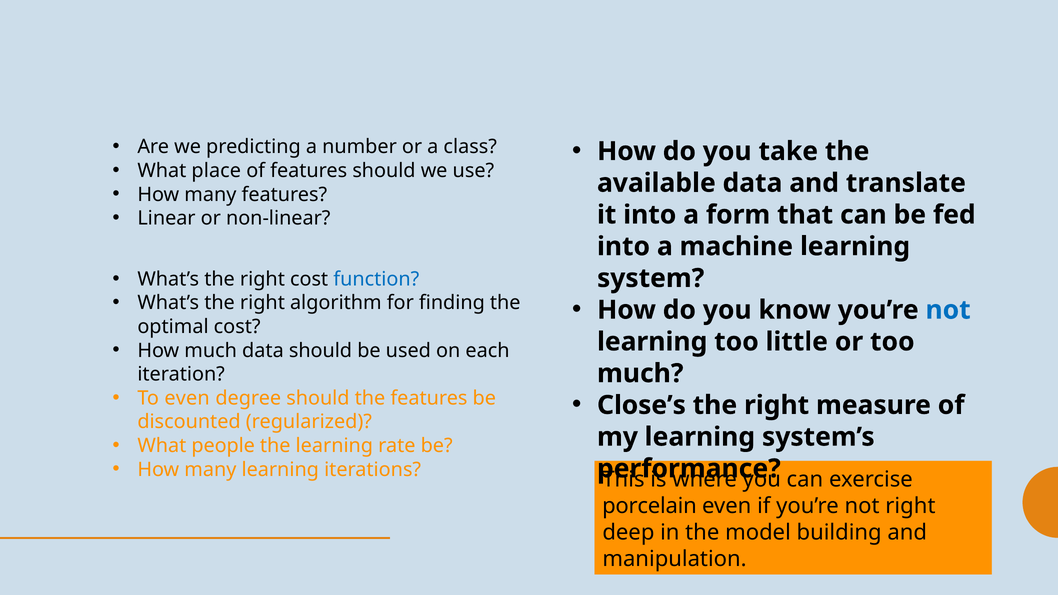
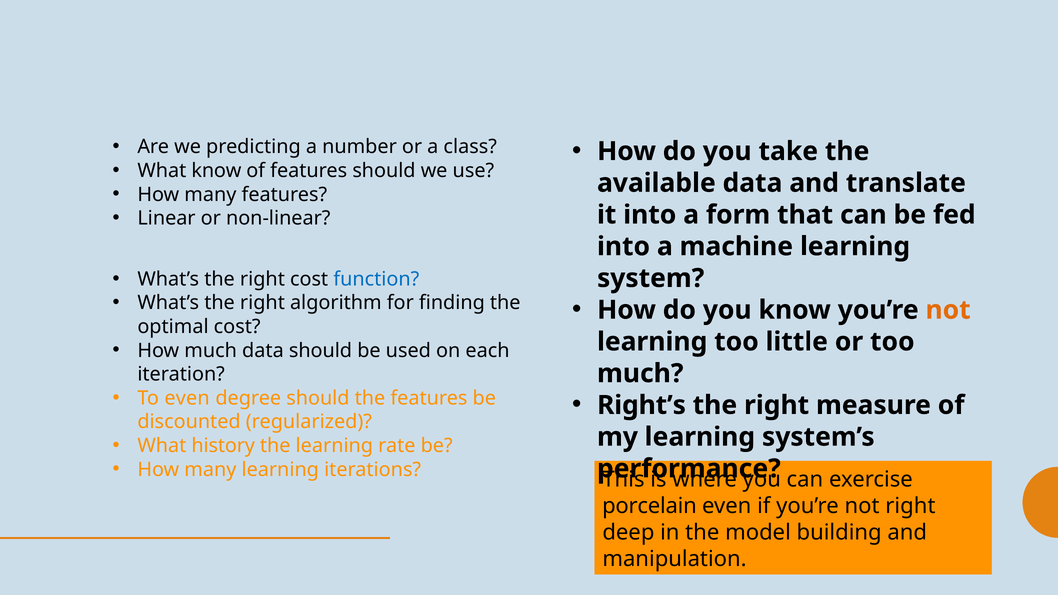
What place: place -> know (216, 171)
not colour: blue -> orange (948, 310)
Close’s: Close’s -> Right’s (641, 405)
people: people -> history (223, 446)
